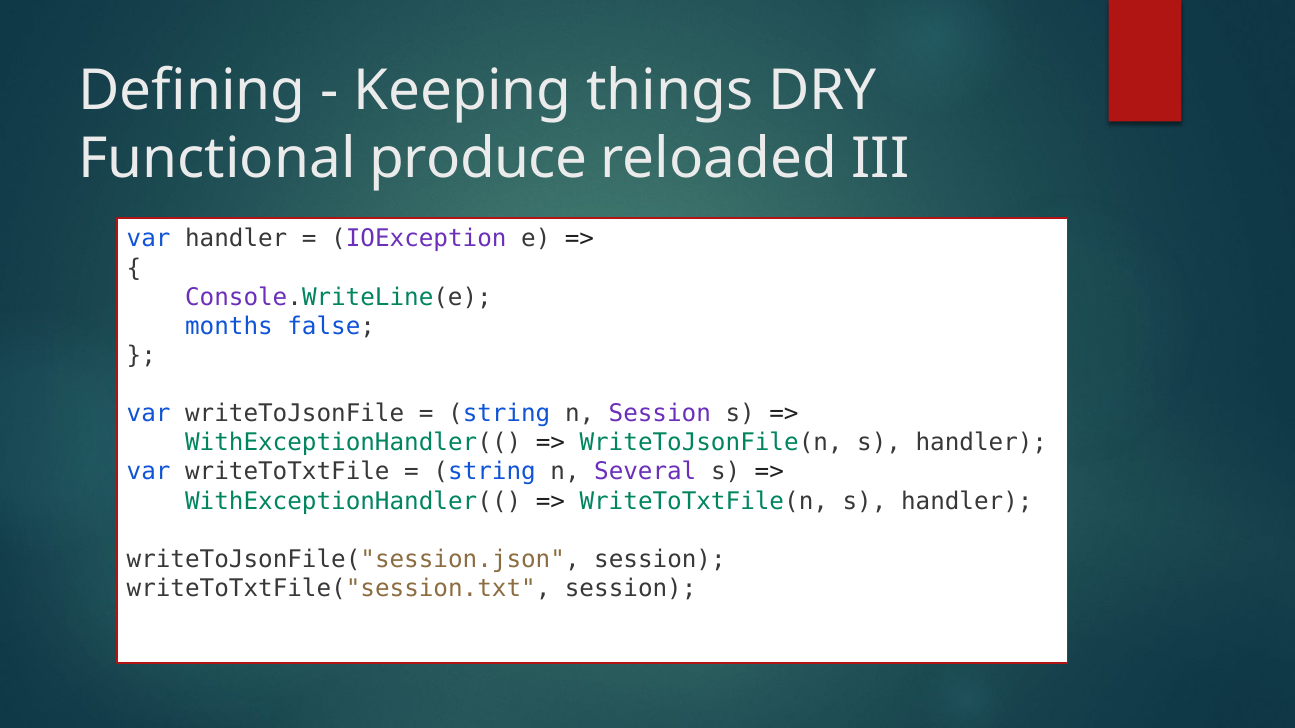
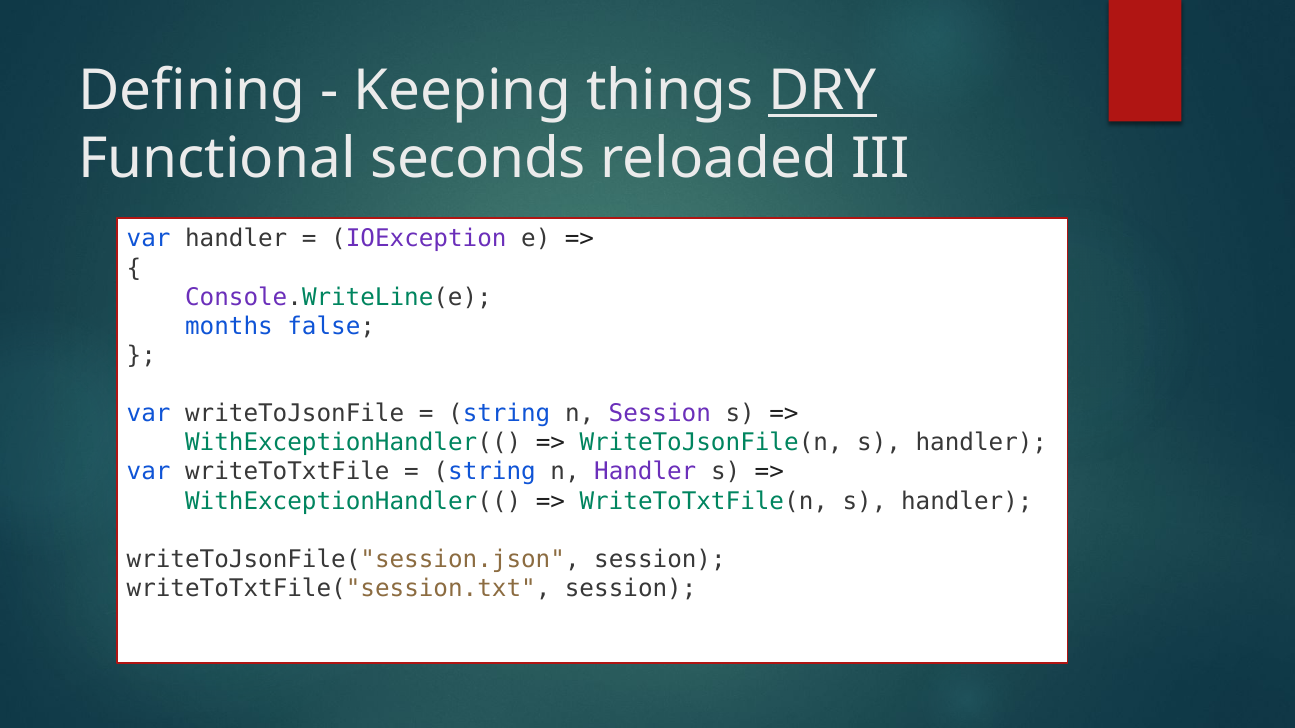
DRY underline: none -> present (822, 91)
produce: produce -> seconds (478, 159)
n Several: Several -> Handler (645, 472)
